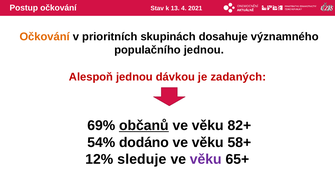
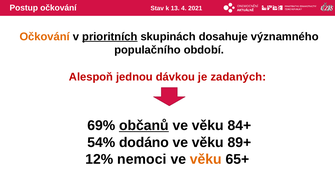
prioritních underline: none -> present (110, 36)
populačního jednou: jednou -> období (204, 50)
82+: 82+ -> 84+ (239, 125)
58+: 58+ -> 89+ (239, 142)
sleduje: sleduje -> nemoci (142, 159)
věku colour: purple -> orange (206, 159)
